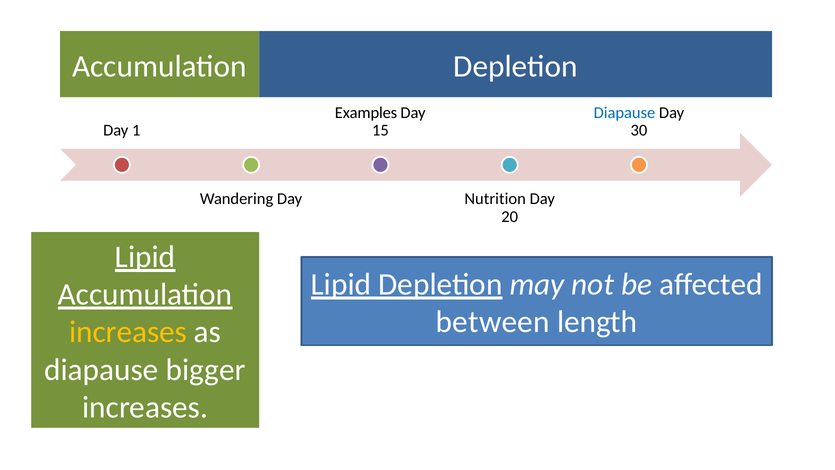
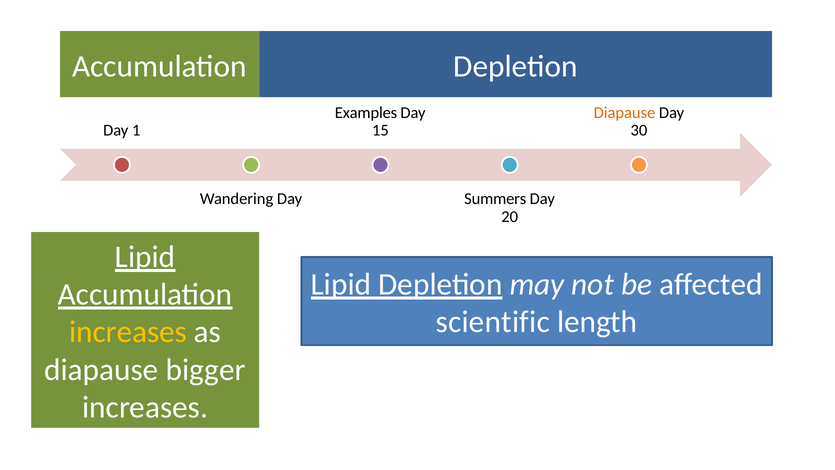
Diapause colour: blue -> orange (624, 113)
Nutrition: Nutrition -> Summers (495, 199)
between: between -> scientific (493, 322)
